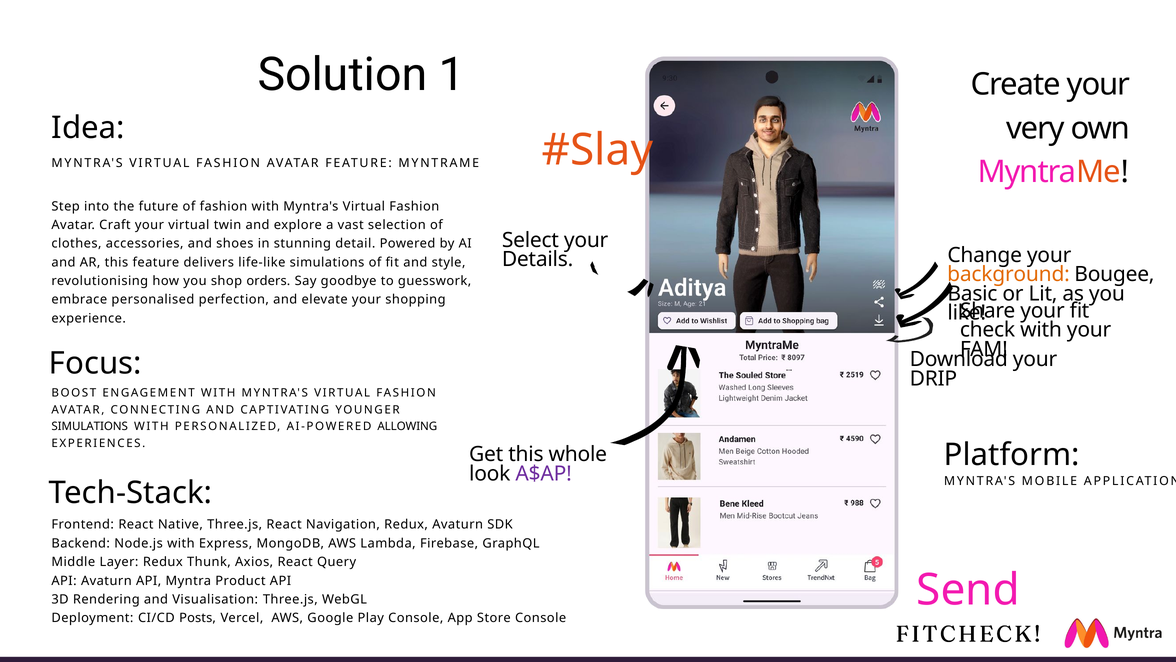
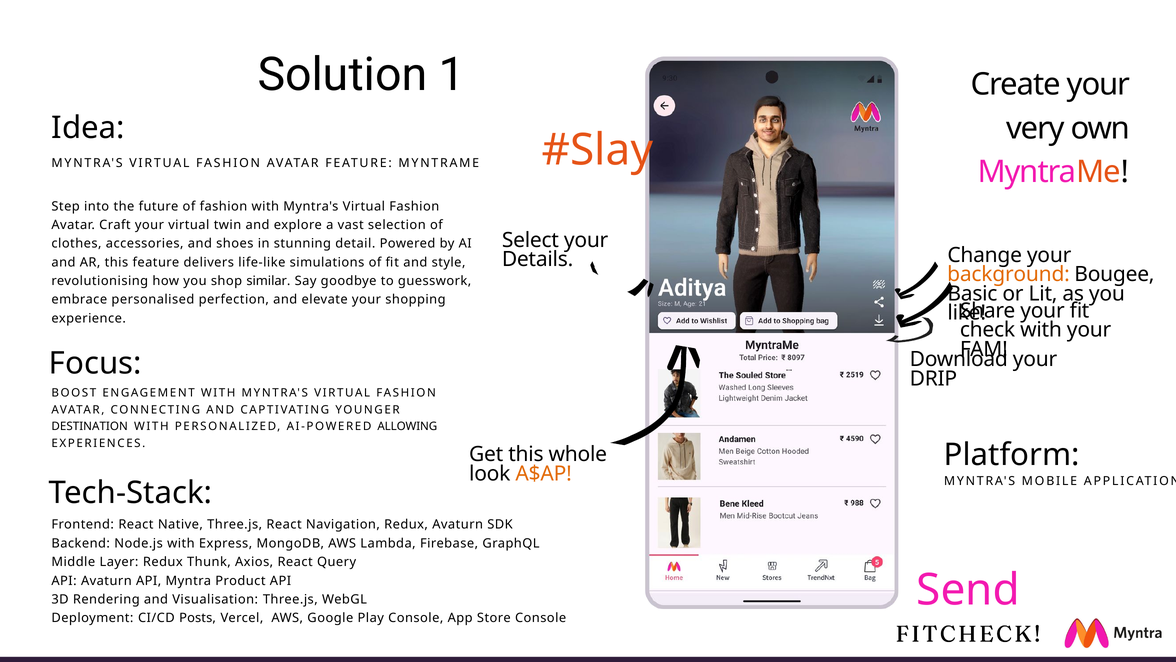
orders: orders -> similar (268, 281)
SIMULATIONS: SIMULATIONS -> DESTINATION (90, 426)
A$AP colour: purple -> orange (544, 473)
